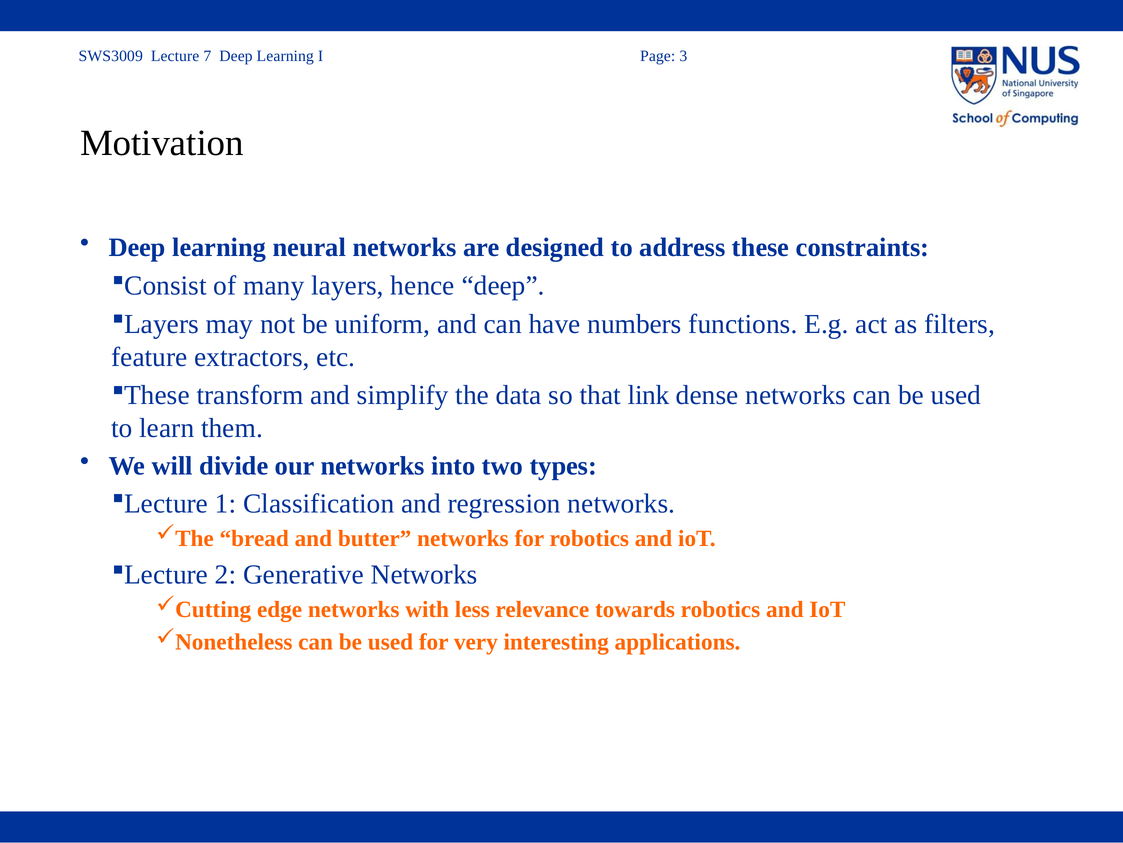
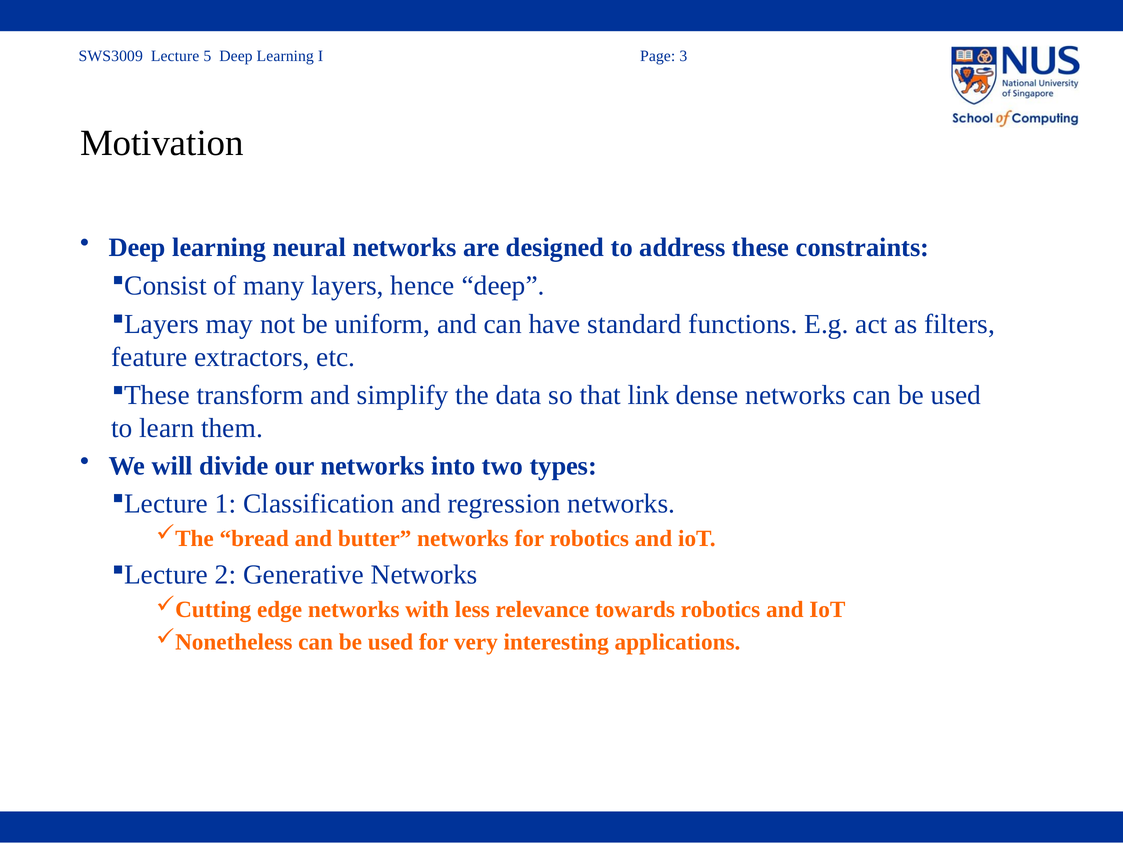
7: 7 -> 5 (207, 56)
numbers: numbers -> standard (634, 324)
